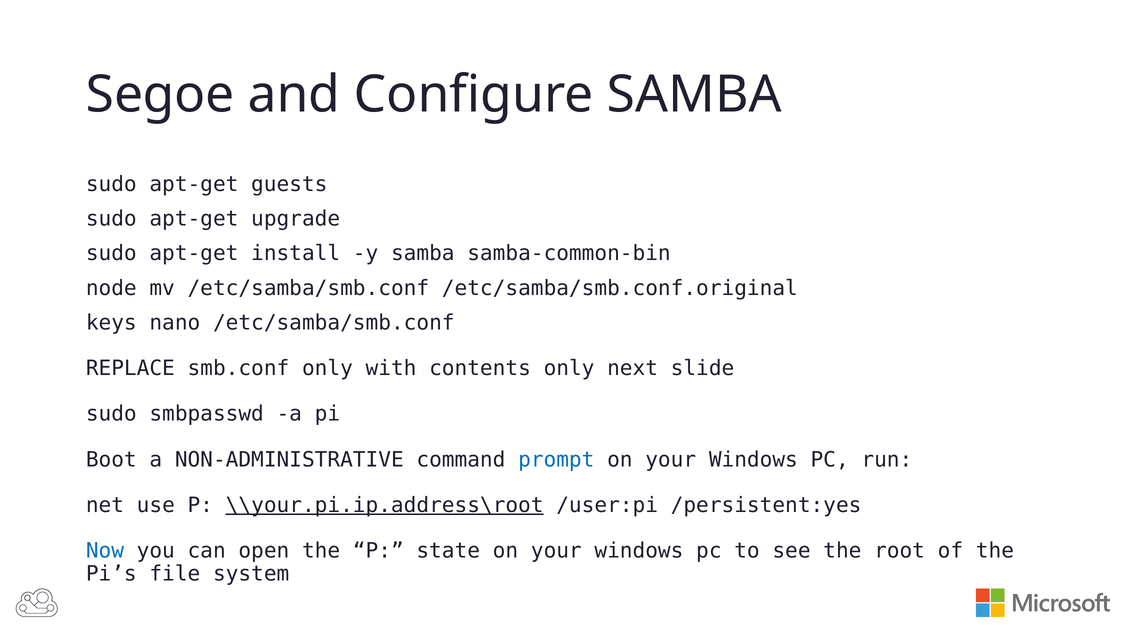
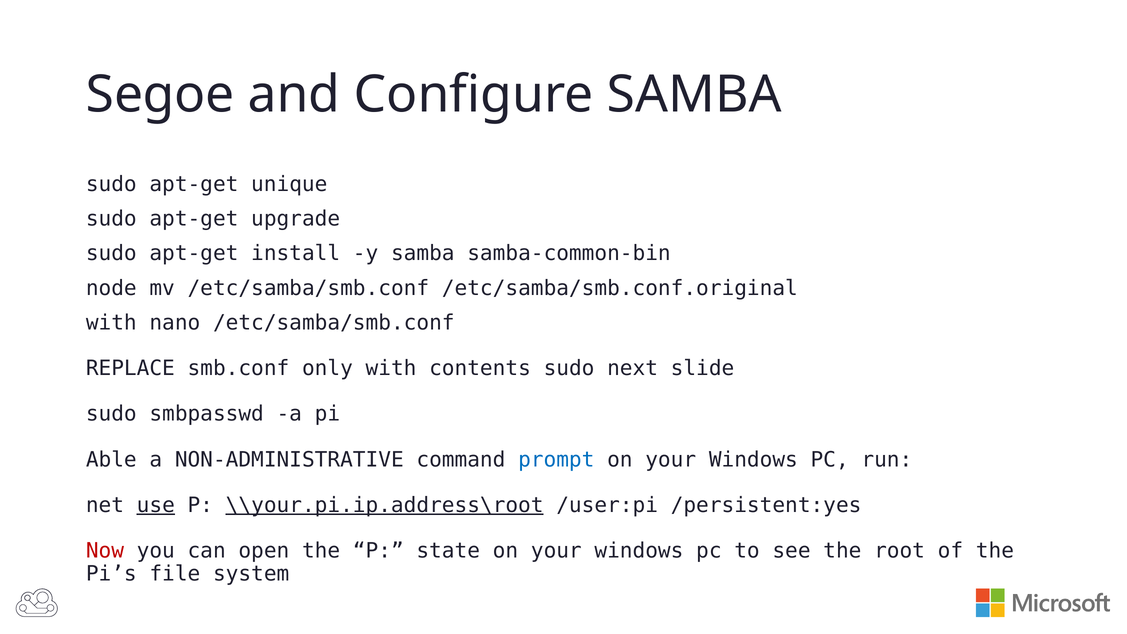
guests: guests -> unique (289, 184)
keys: keys -> with (111, 323)
contents only: only -> sudo (569, 368)
Boot: Boot -> Able (111, 460)
use underline: none -> present (156, 505)
Now colour: blue -> red (105, 551)
